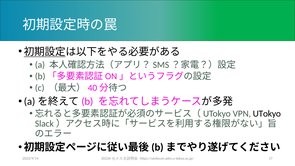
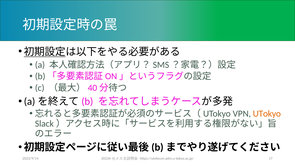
UTokyo colour: black -> orange (267, 114)
